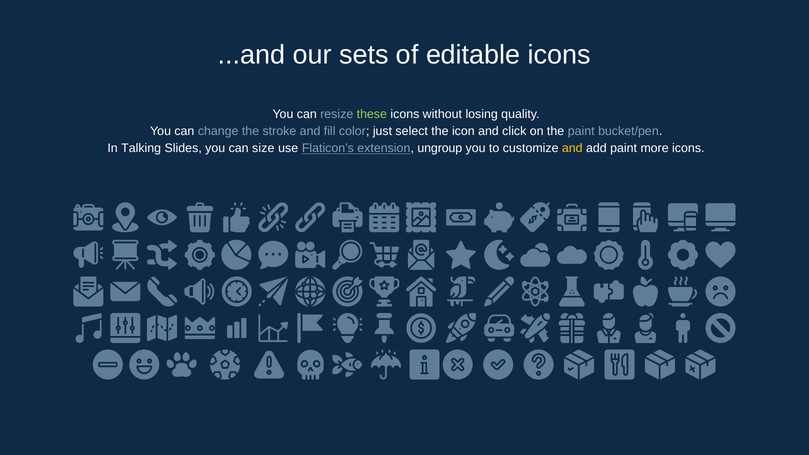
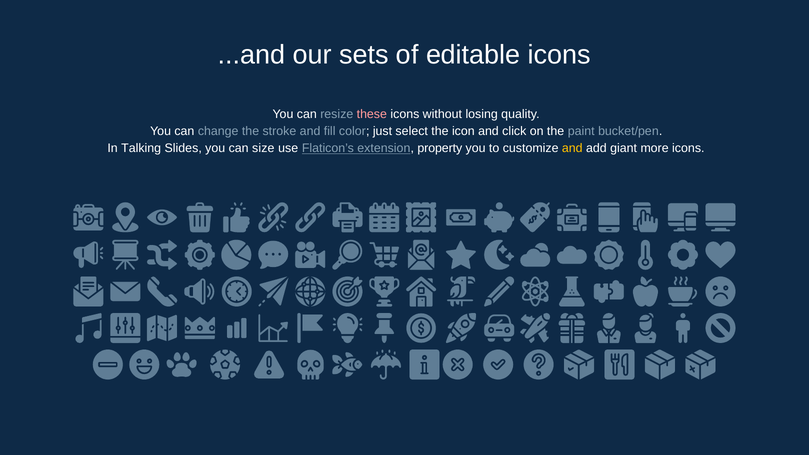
these colour: light green -> pink (372, 114)
ungroup: ungroup -> property (440, 148)
add paint: paint -> giant (624, 148)
